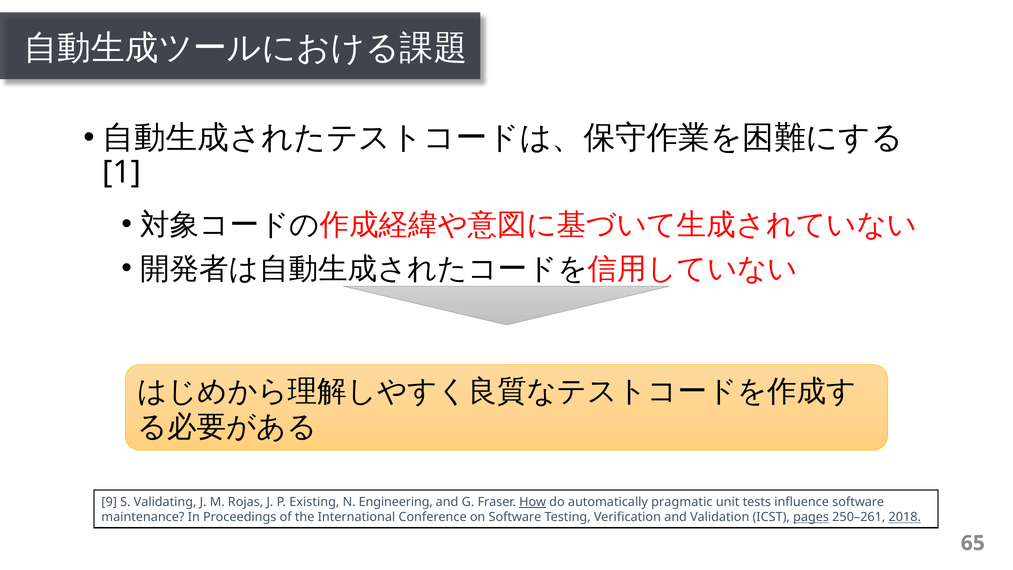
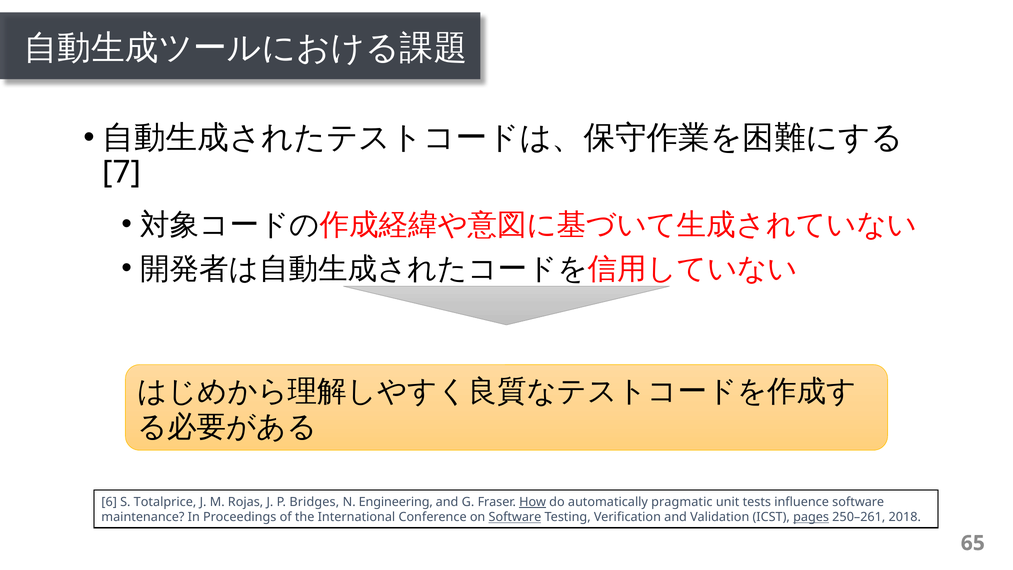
1: 1 -> 7 (122, 172)
9: 9 -> 6 (109, 502)
Validating: Validating -> Totalprice (165, 502)
Existing: Existing -> Bridges (314, 502)
Software underline: none -> present (515, 517)
2018 underline: present -> none (905, 517)
